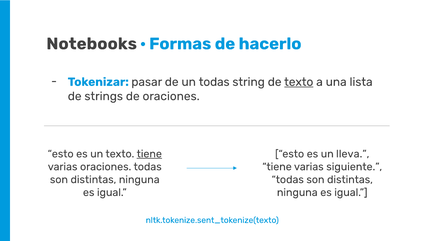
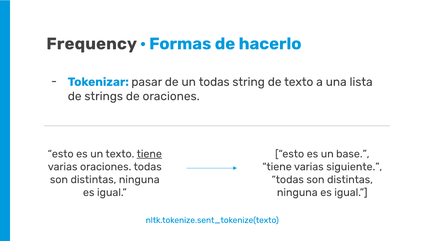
Notebooks: Notebooks -> Frequency (92, 44)
texto underline: present -> none (299, 82)
lleva: lleva -> base (353, 154)
